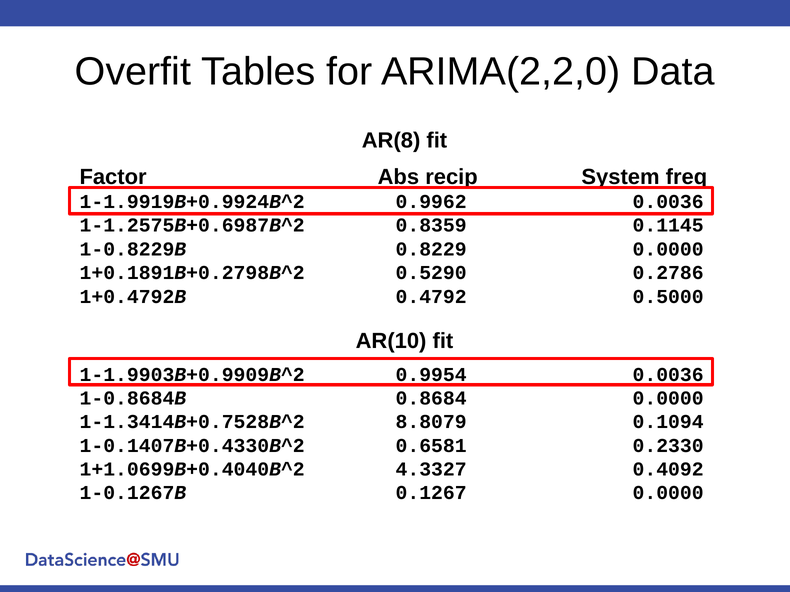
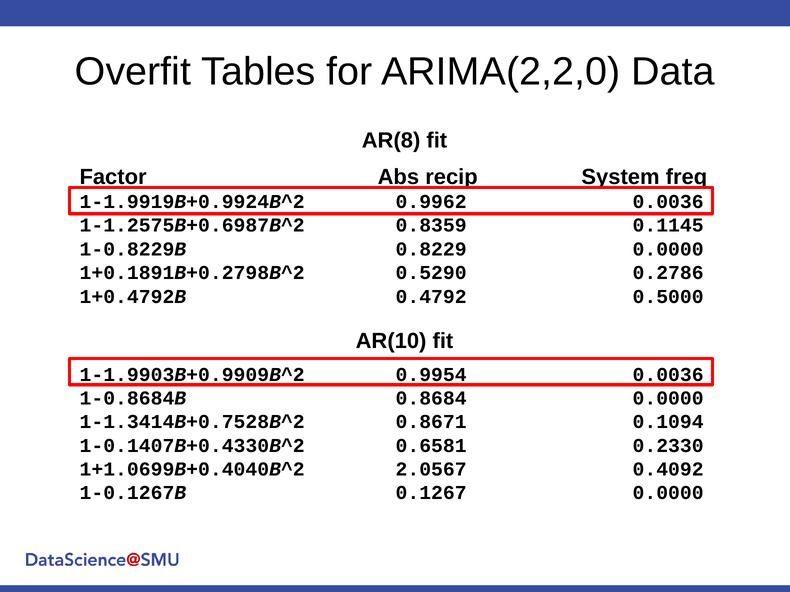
8.8079: 8.8079 -> 0.8671 (431, 422)
4.3327: 4.3327 -> 2.0567 (431, 470)
